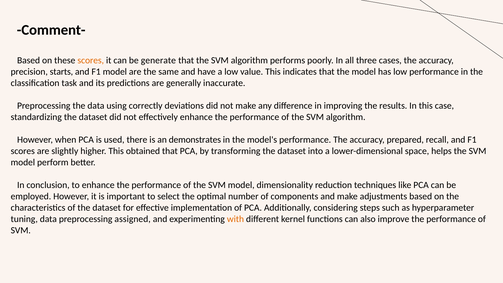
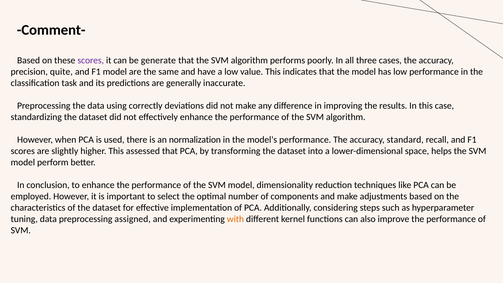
scores colour: orange -> purple (91, 60)
starts: starts -> quite (61, 72)
demonstrates: demonstrates -> normalization (195, 140)
prepared: prepared -> standard (405, 140)
obtained: obtained -> assessed (143, 151)
